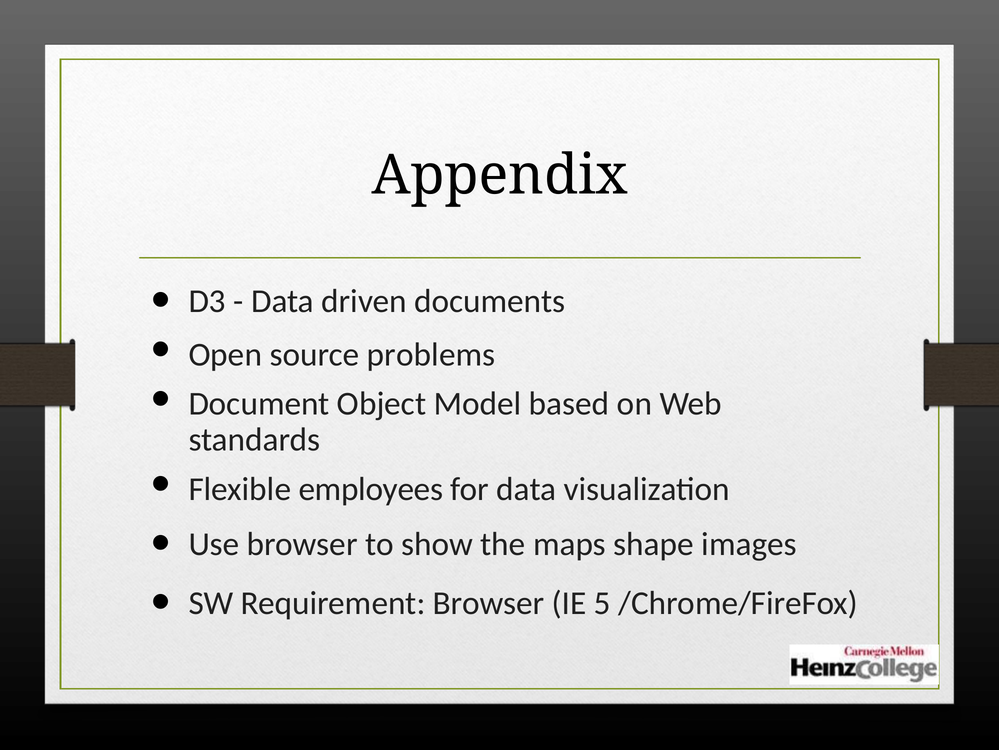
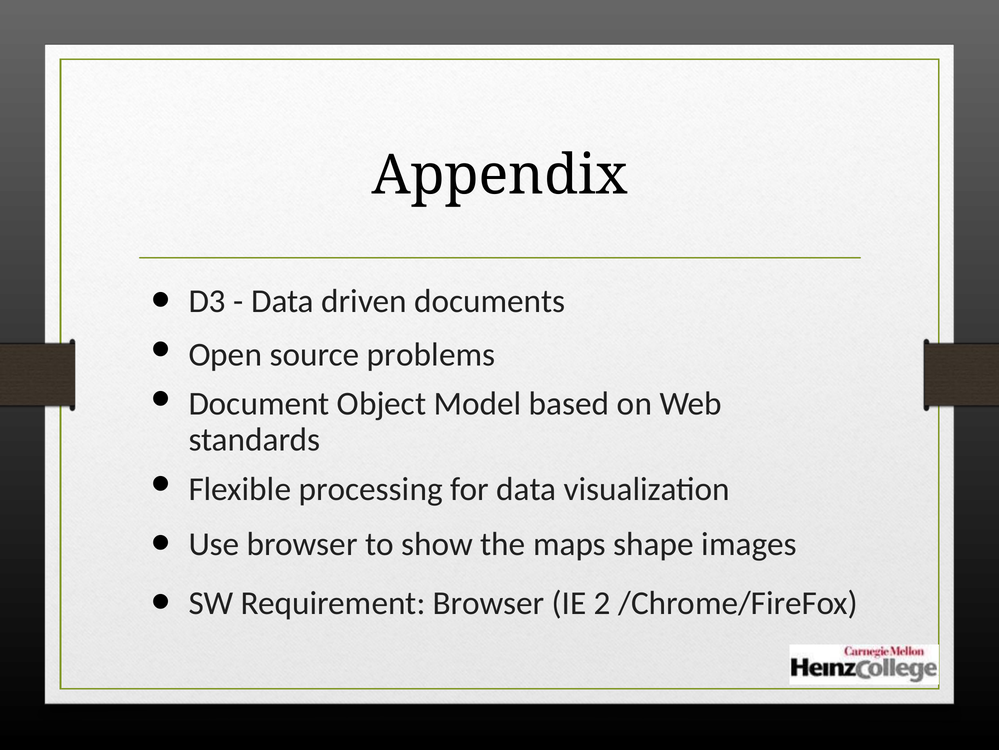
employees: employees -> processing (371, 489)
5: 5 -> 2 (602, 602)
